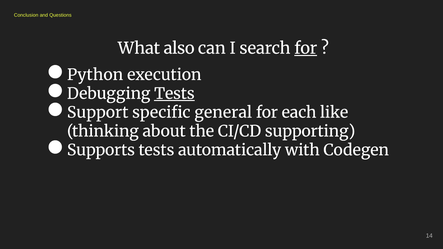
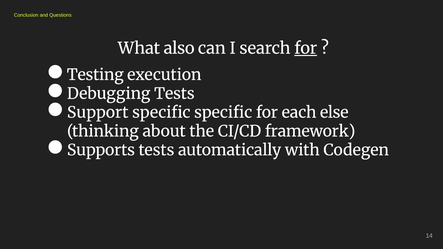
Python: Python -> Testing (95, 75)
Tests underline: present -> none (174, 94)
specific general: general -> specific (223, 113)
like: like -> else (334, 113)
supporting: supporting -> framework (310, 131)
